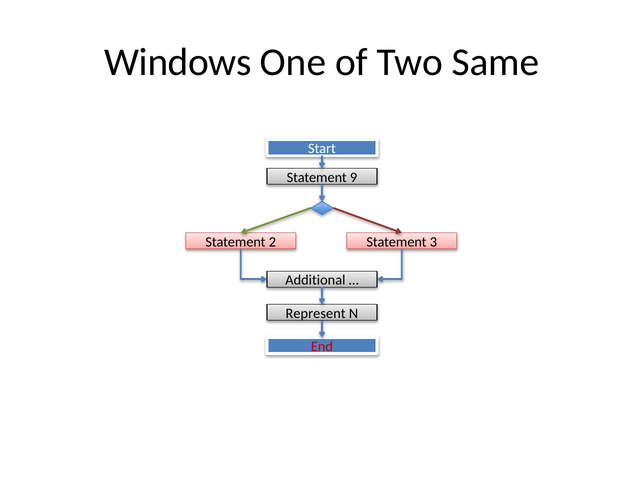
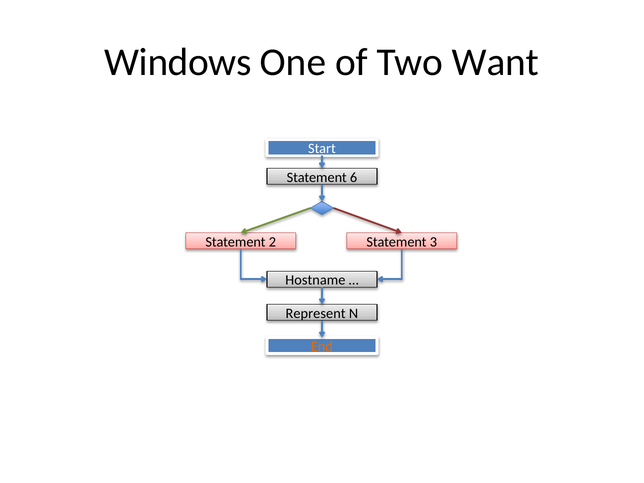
Same: Same -> Want (495, 62)
9: 9 -> 6 (354, 177)
Additional: Additional -> Hostname (315, 280)
End colour: red -> orange (322, 347)
